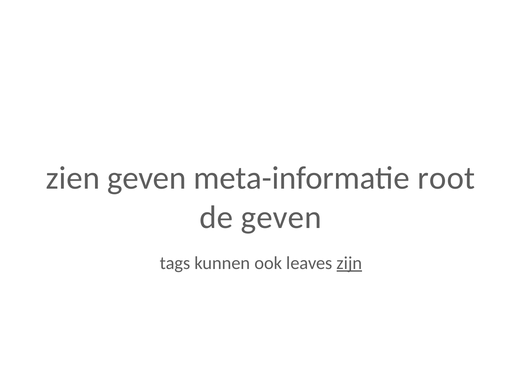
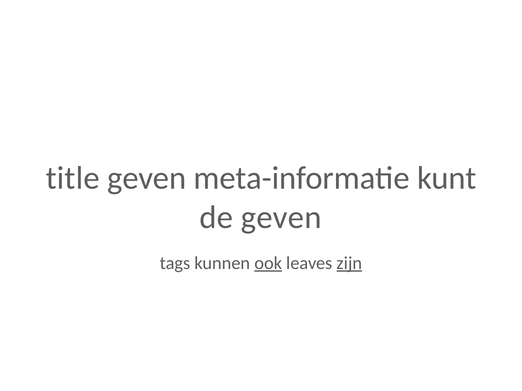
zien: zien -> title (73, 178)
root: root -> kunt (447, 178)
ook underline: none -> present (268, 263)
